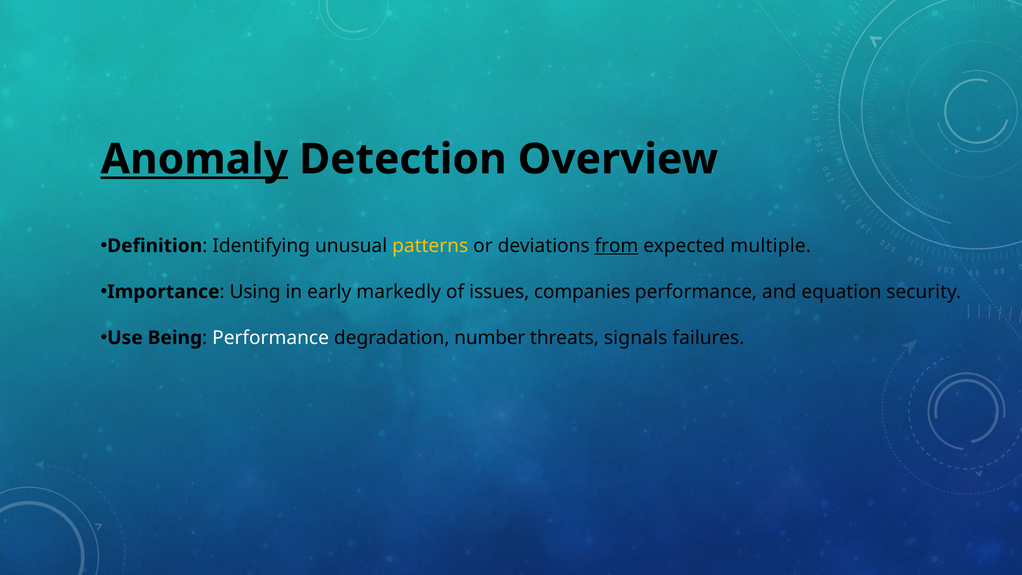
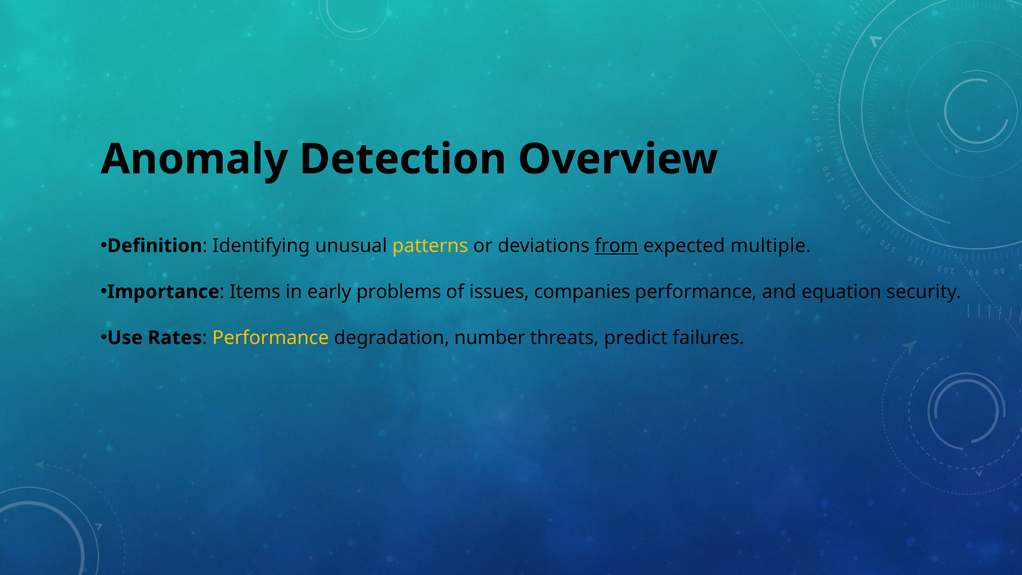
Anomaly underline: present -> none (194, 159)
Using: Using -> Items (255, 292)
markedly: markedly -> problems (399, 292)
Being: Being -> Rates (175, 338)
Performance colour: white -> yellow (271, 338)
signals: signals -> predict (636, 338)
